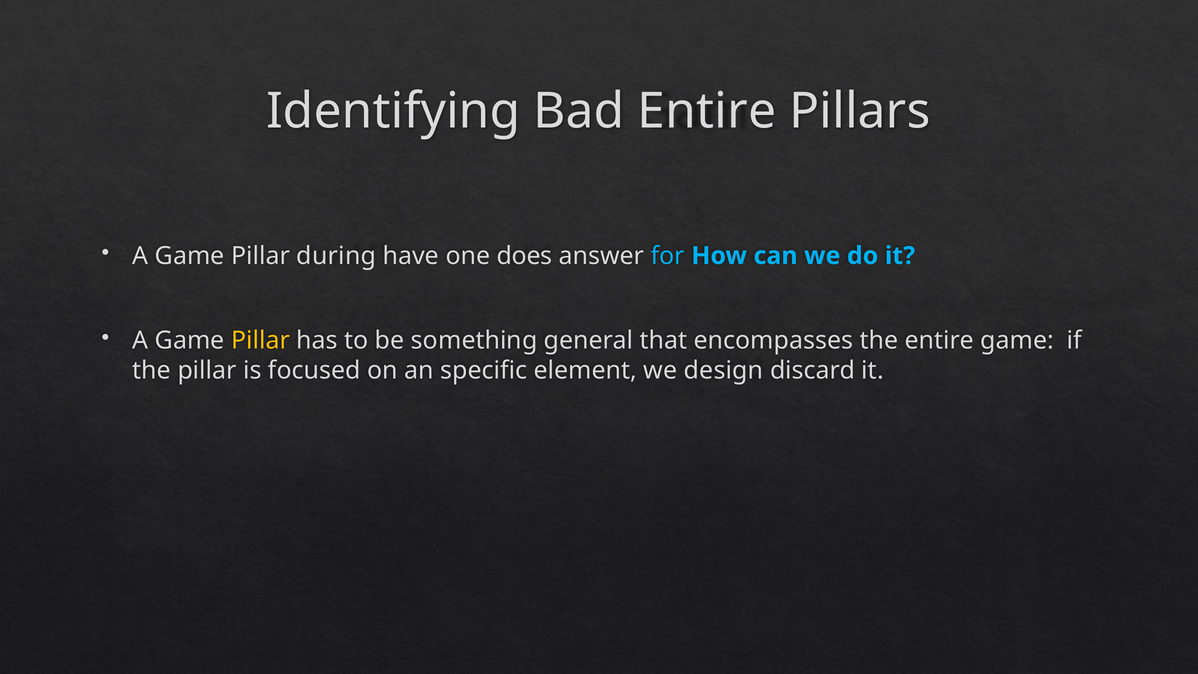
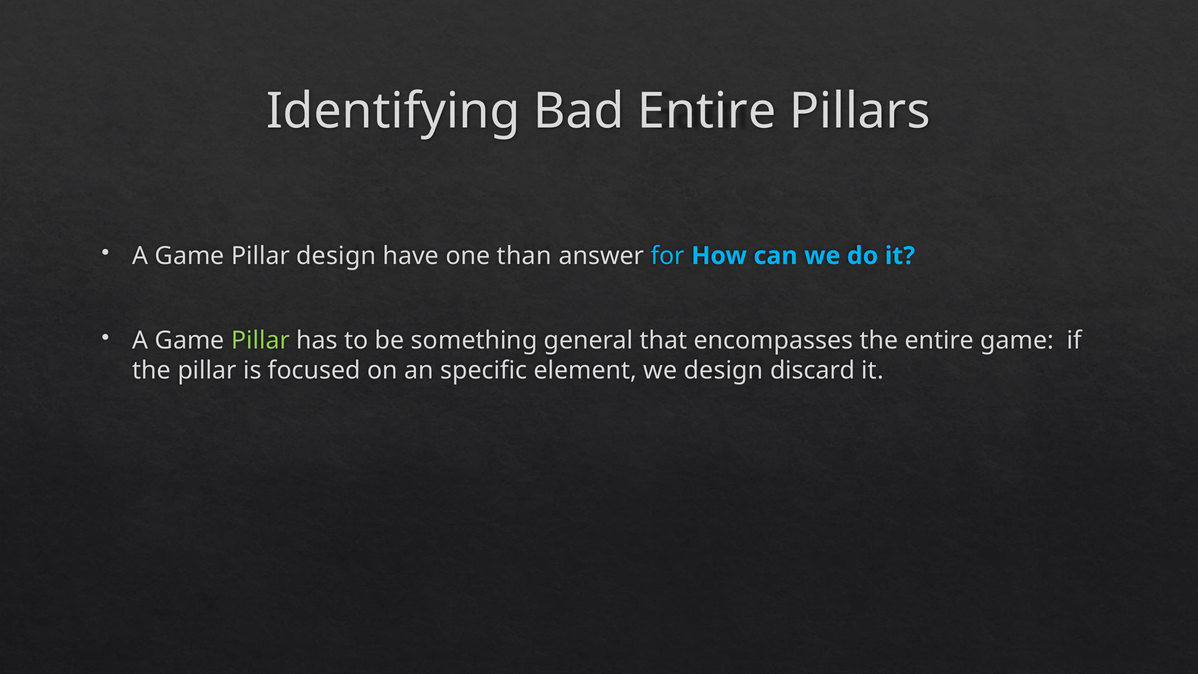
Pillar during: during -> design (336, 256)
does: does -> than (524, 256)
Pillar colour: yellow -> light green (261, 341)
